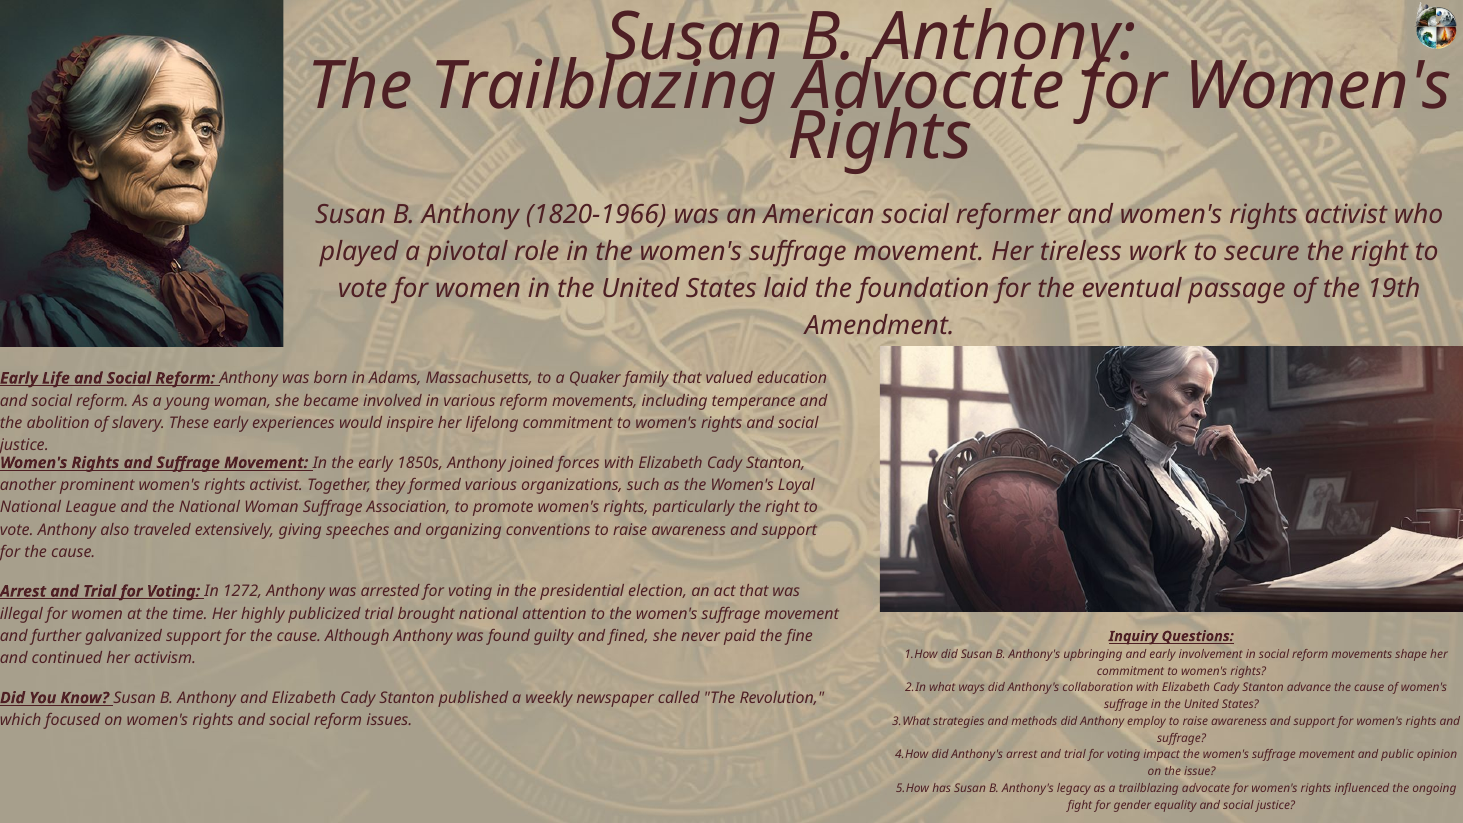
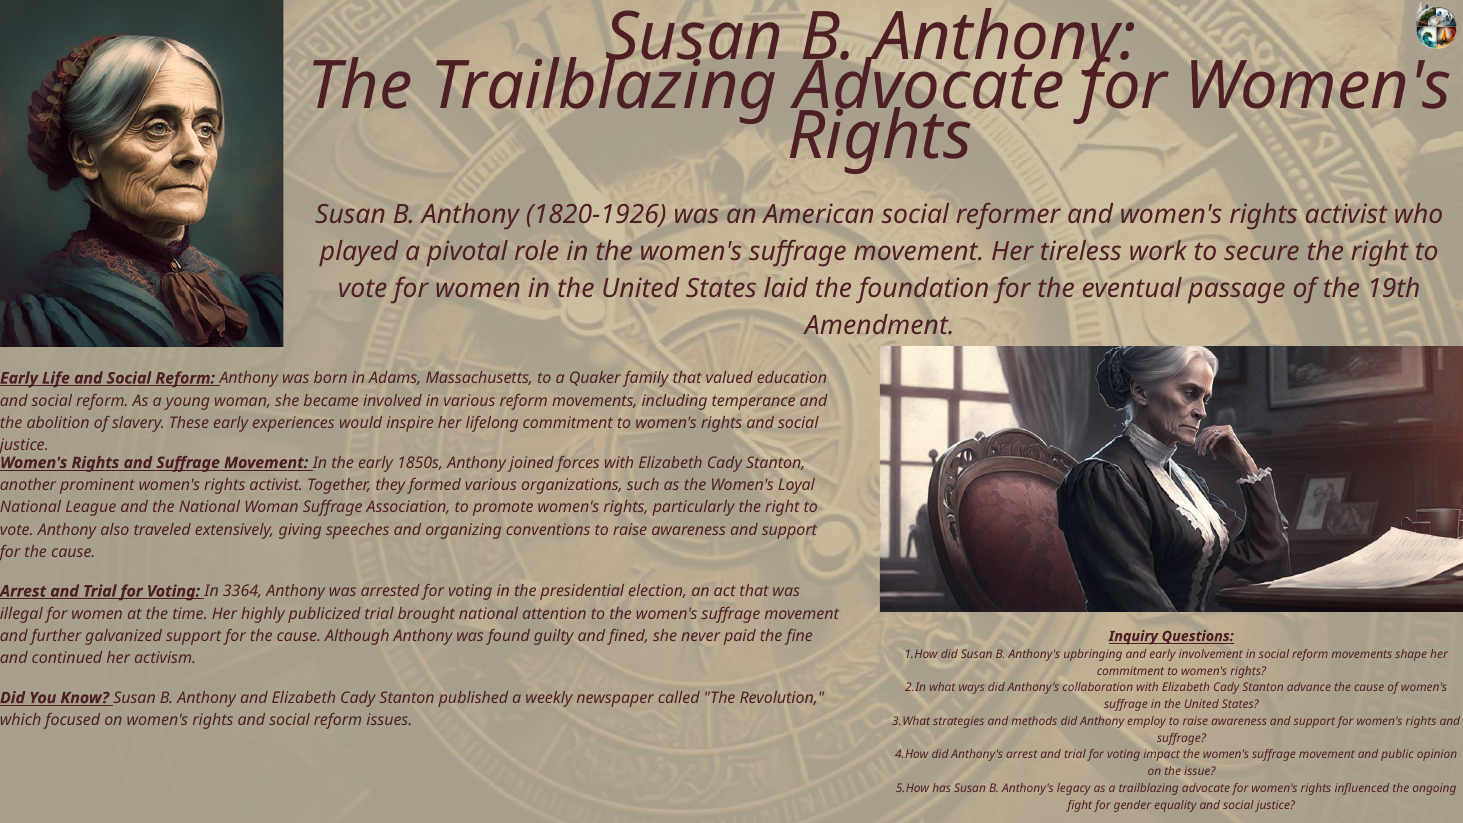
1820-1966: 1820-1966 -> 1820-1926 (596, 214)
1272: 1272 -> 3364 (243, 591)
